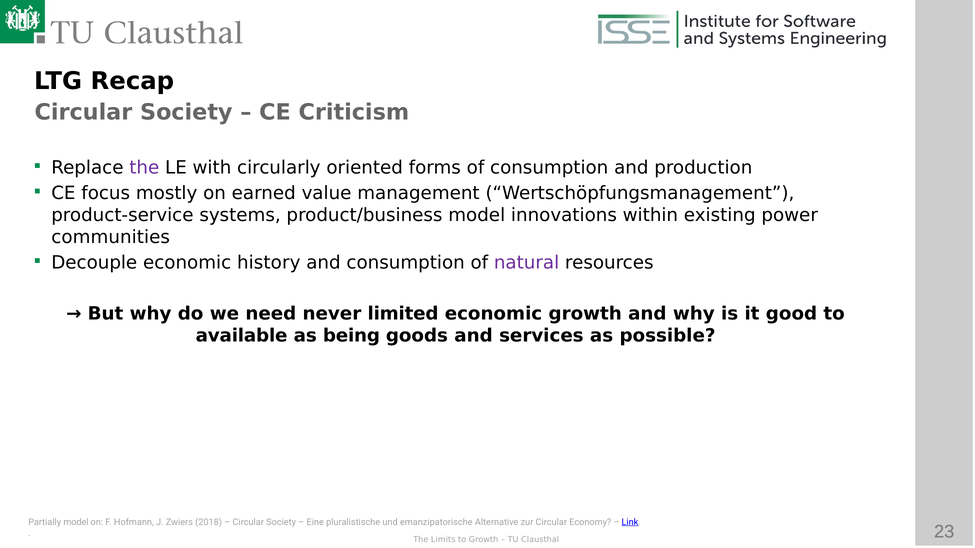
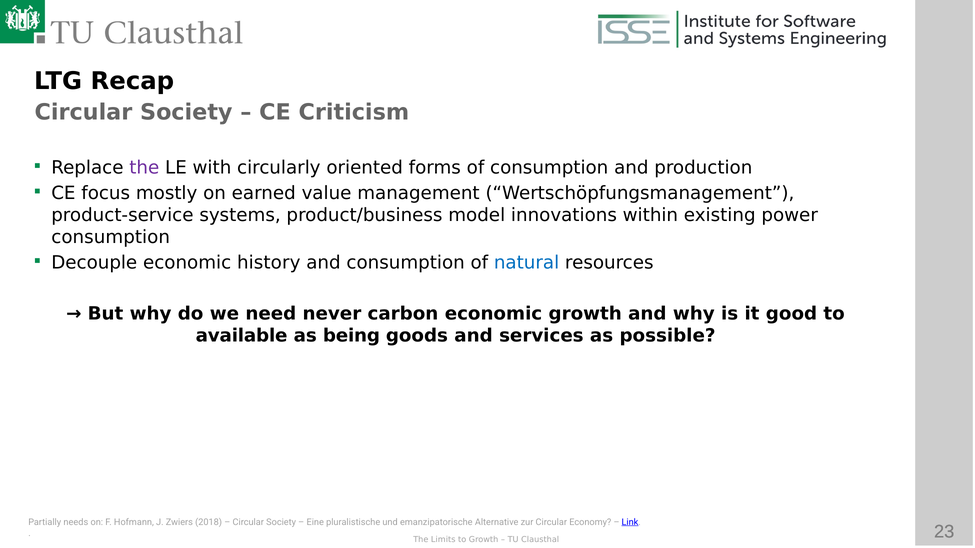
communities: communities -> consumption (111, 237)
natural colour: purple -> blue (527, 263)
limited: limited -> carbon (403, 314)
Partially model: model -> needs (76, 522)
